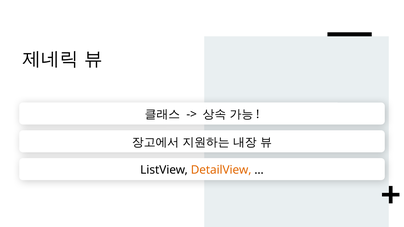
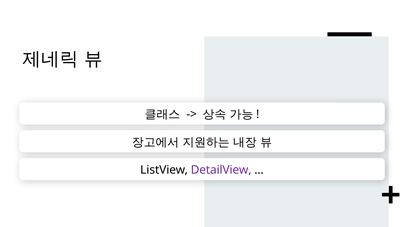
DetailView colour: orange -> purple (221, 170)
